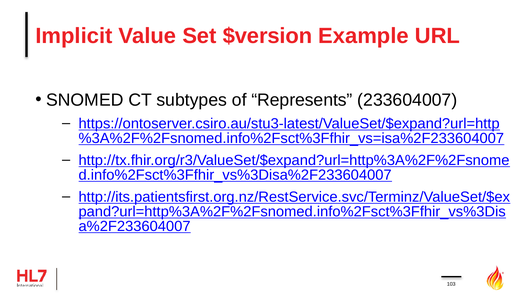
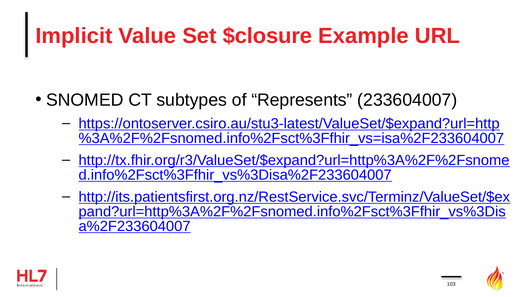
$version: $version -> $closure (267, 36)
